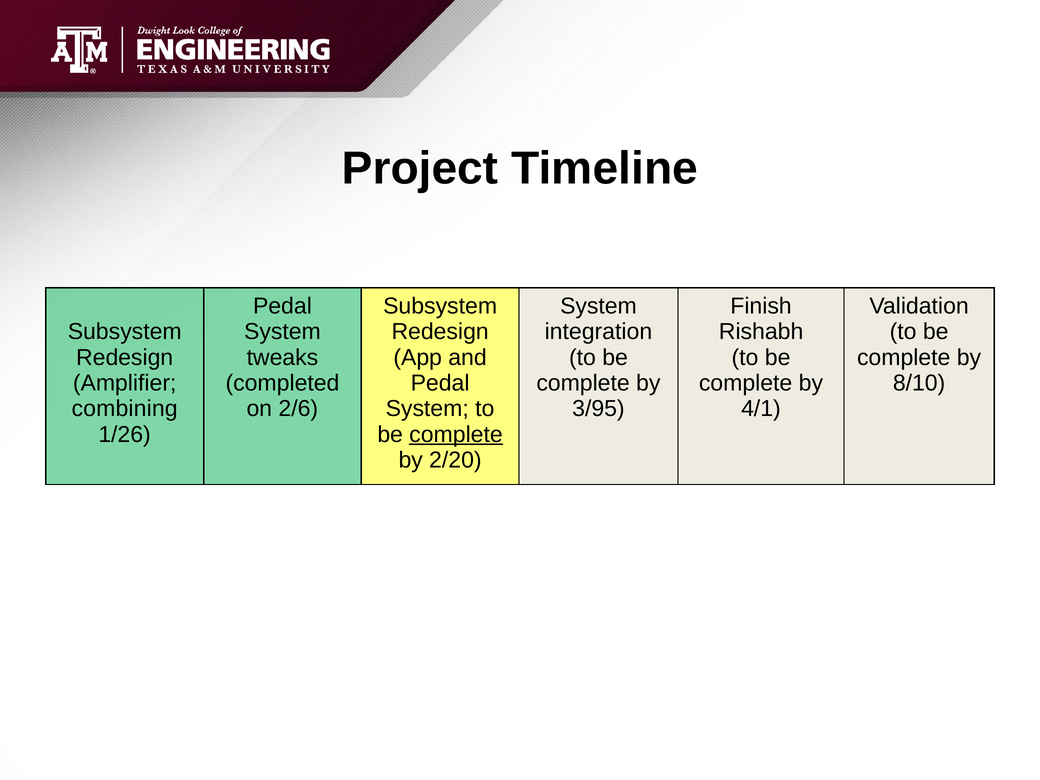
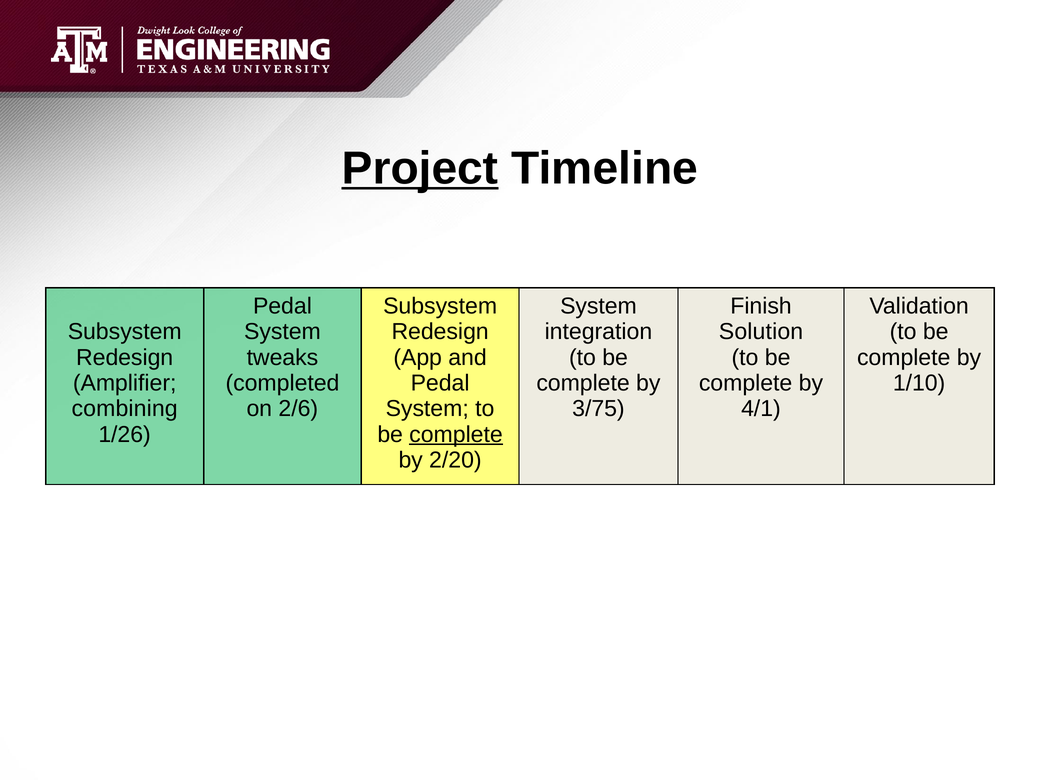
Project underline: none -> present (420, 168)
Rishabh: Rishabh -> Solution (761, 332)
8/10: 8/10 -> 1/10 (919, 383)
3/95: 3/95 -> 3/75 (598, 409)
